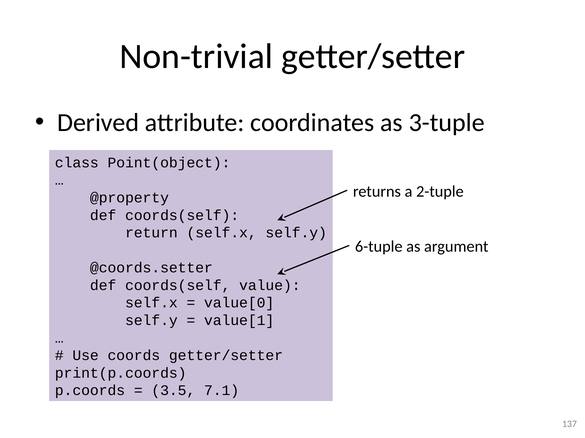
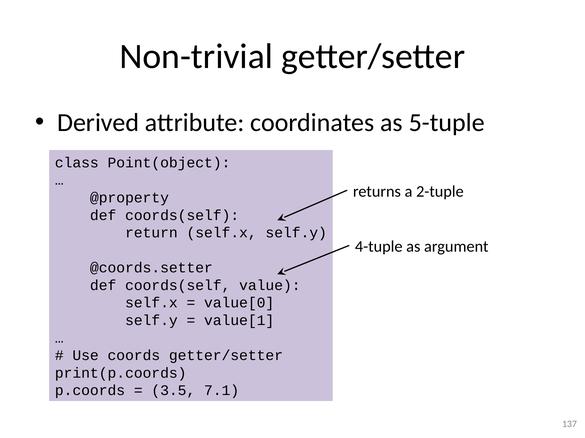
3-tuple: 3-tuple -> 5-tuple (447, 123)
6-tuple: 6-tuple -> 4-tuple (379, 247)
